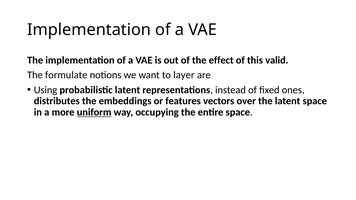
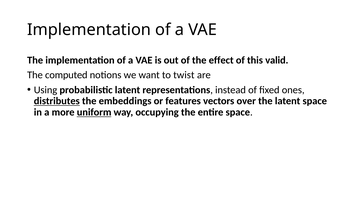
formulate: formulate -> computed (66, 75)
layer: layer -> twist (184, 75)
distributes underline: none -> present (57, 101)
